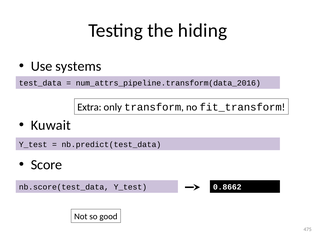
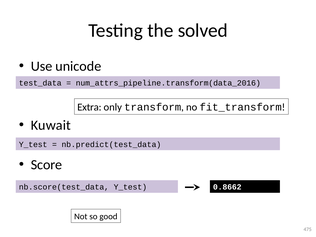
hiding: hiding -> solved (203, 31)
systems: systems -> unicode (78, 66)
